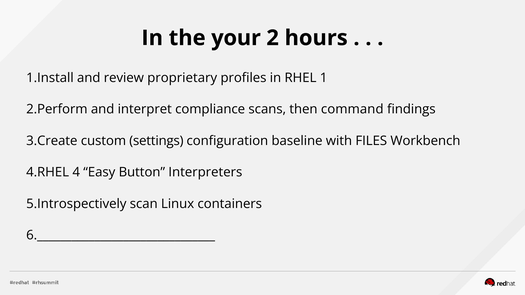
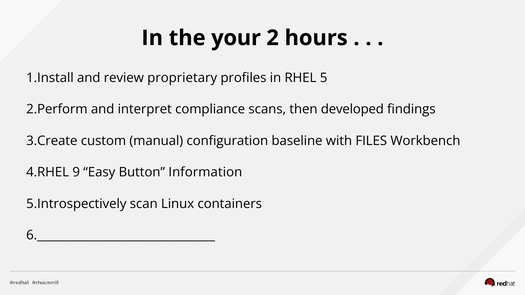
1: 1 -> 5 (324, 78)
command: command -> developed (352, 109)
settings: settings -> manual (156, 141)
4: 4 -> 9 (76, 172)
Interpreters: Interpreters -> Information (205, 172)
